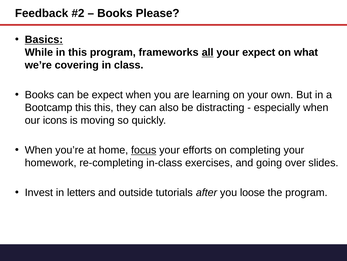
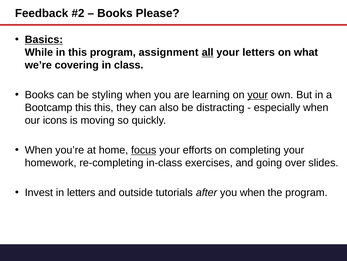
frameworks: frameworks -> assignment (169, 52)
your expect: expect -> letters (259, 52)
be expect: expect -> styling (107, 95)
your underline: none -> present (258, 95)
you loose: loose -> when (252, 192)
